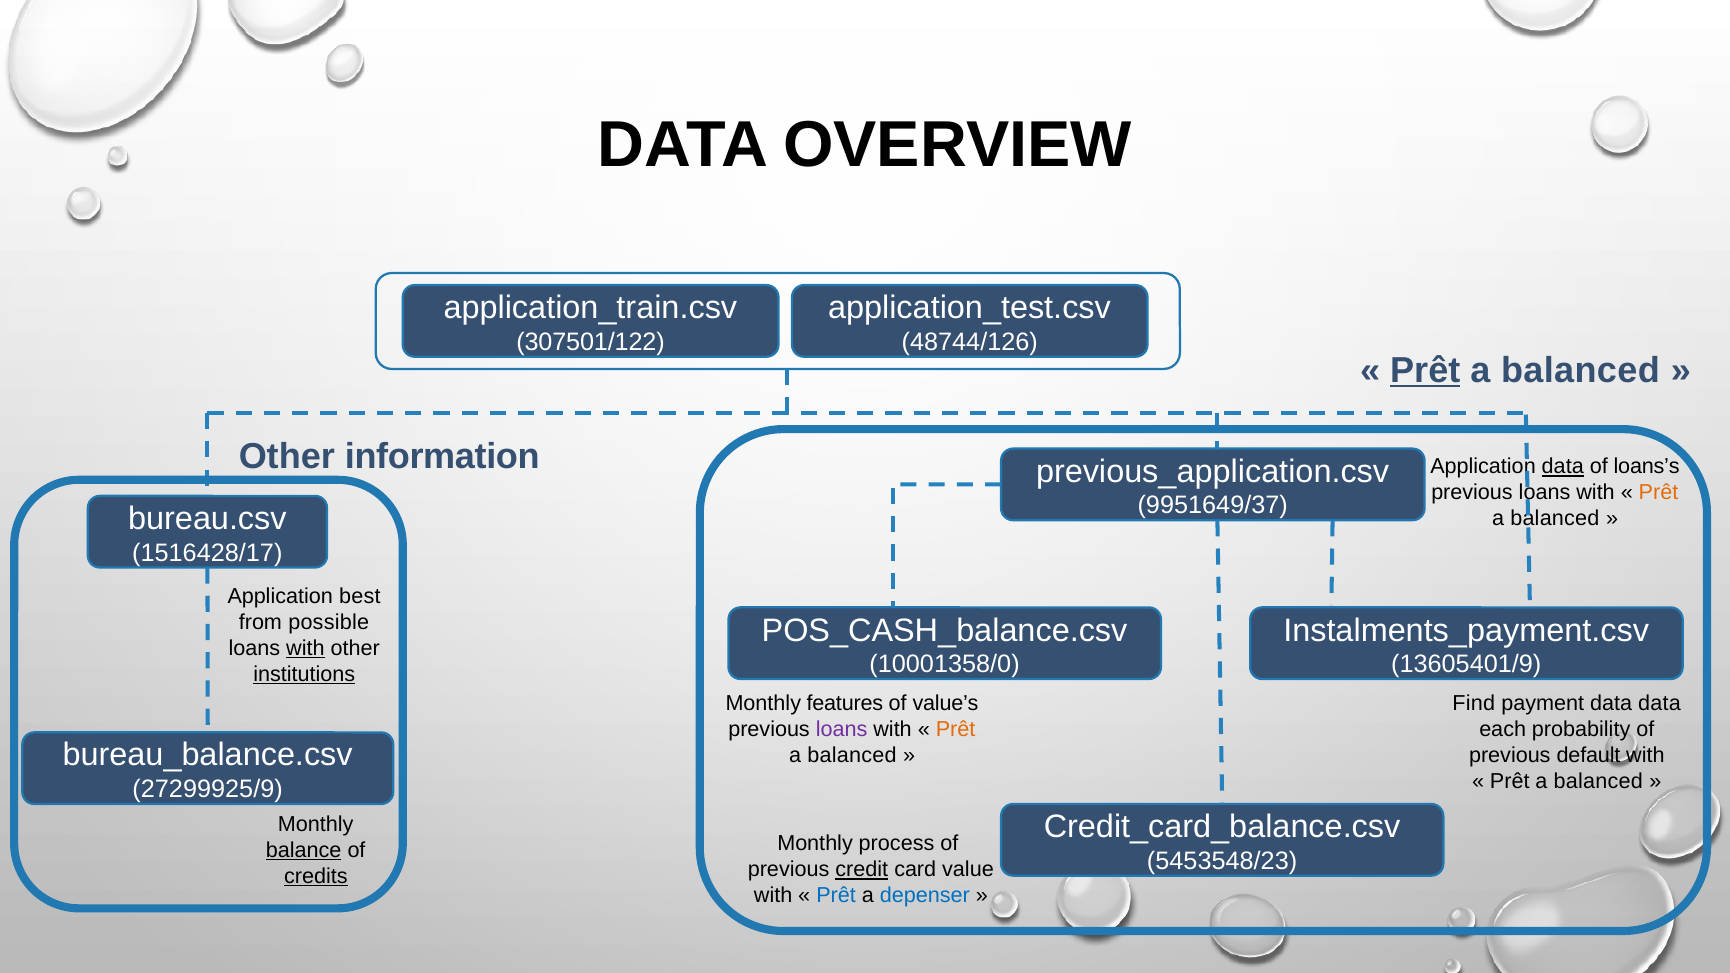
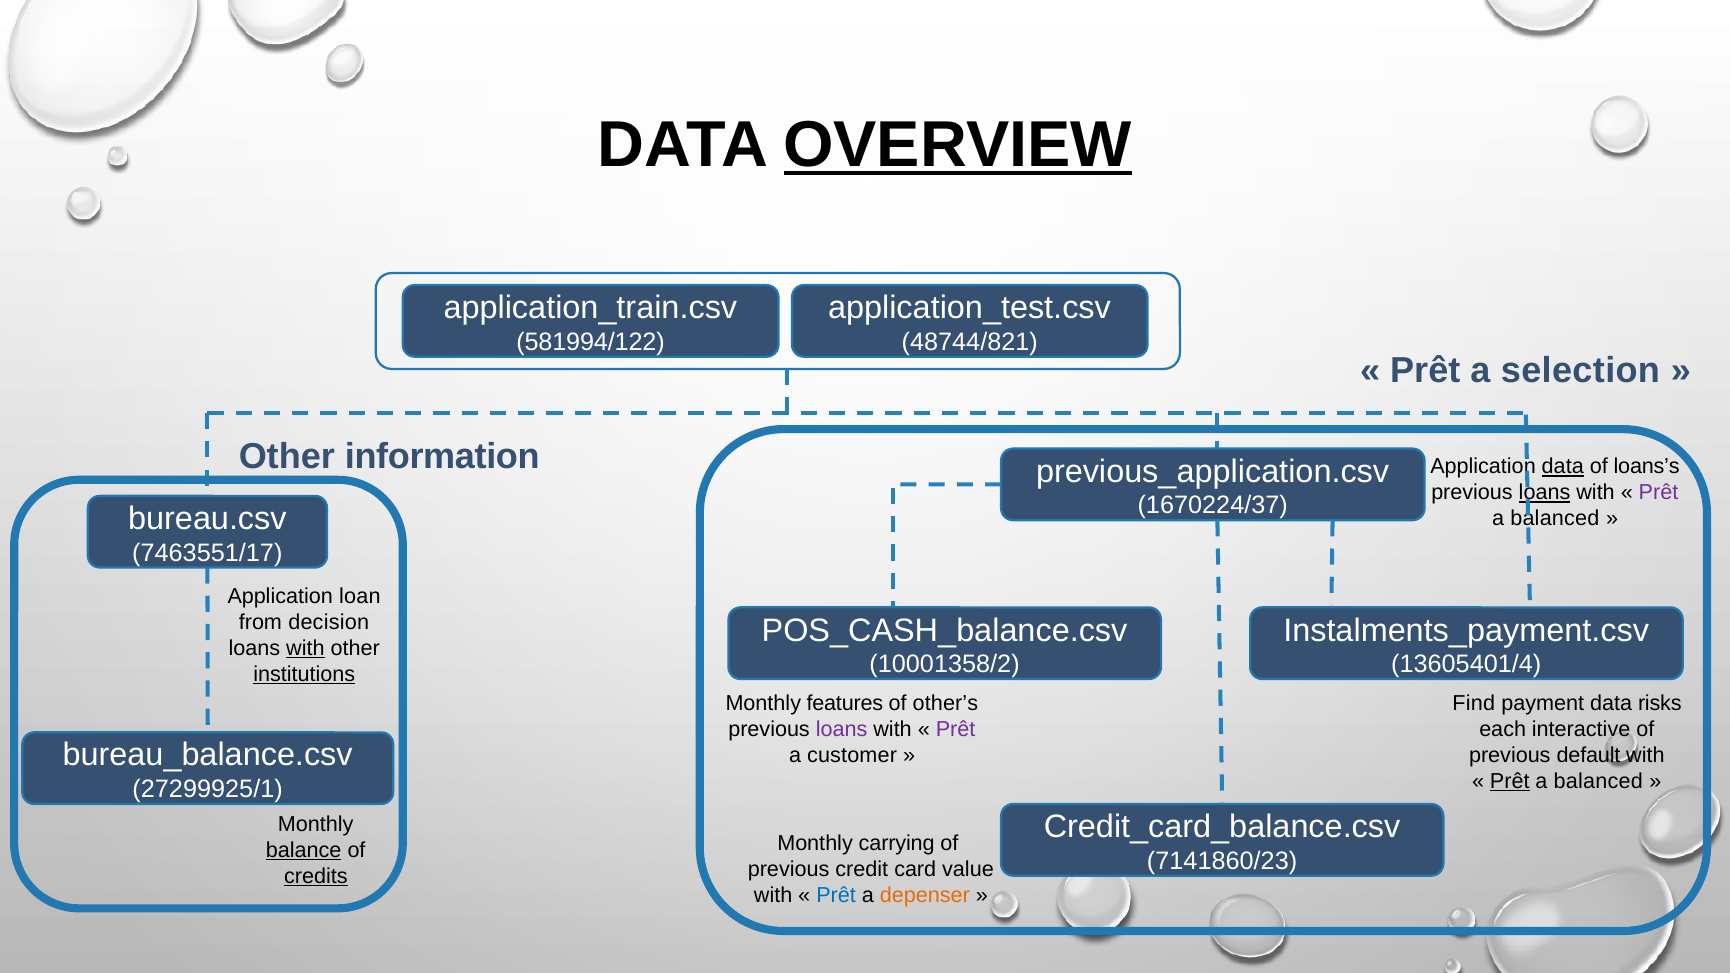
OVERVIEW underline: none -> present (958, 145)
307501/122: 307501/122 -> 581994/122 (591, 342)
48744/126: 48744/126 -> 48744/821 (970, 342)
Prêt underline: present -> none (1425, 371)
balanced: balanced -> selection (1580, 371)
loans underline: none -> present (1545, 493)
Prêt colour: orange -> purple (1658, 493)
9951649/37: 9951649/37 -> 1670224/37 (1213, 506)
1516428/17: 1516428/17 -> 7463551/17 (207, 553)
best: best -> loan (360, 597)
possible: possible -> decision (329, 623)
10001358/0: 10001358/0 -> 10001358/2 (945, 664)
13605401/9: 13605401/9 -> 13605401/4 (1466, 664)
value’s: value’s -> other’s (945, 703)
data data: data -> risks (1660, 703)
Prêt colour: orange -> purple (956, 729)
probability: probability -> interactive (1581, 729)
balanced: balanced -> customer (852, 755)
Prêt underline: none -> present (1510, 781)
27299925/9: 27299925/9 -> 27299925/1 (208, 789)
process: process -> carrying (897, 844)
5453548/23: 5453548/23 -> 7141860/23 (1222, 861)
credit underline: present -> none (862, 870)
depenser colour: blue -> orange (925, 896)
